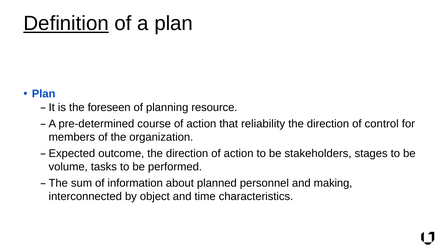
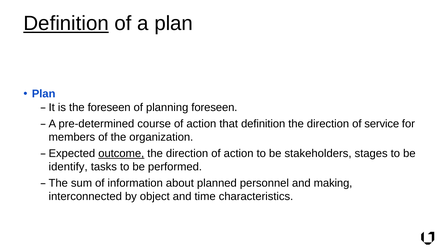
planning resource: resource -> foreseen (214, 107)
that reliability: reliability -> definition (263, 124)
control: control -> service (382, 124)
outcome underline: none -> present (121, 153)
volume: volume -> identify (68, 167)
